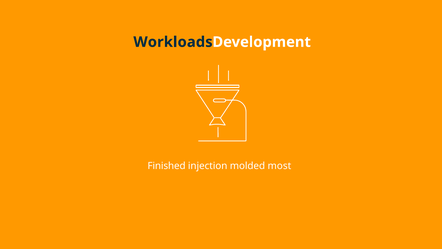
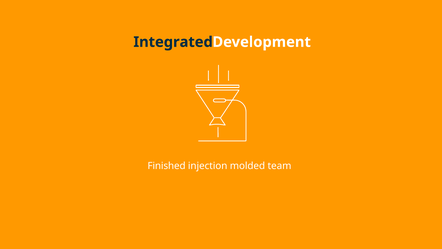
Workloads: Workloads -> Integrated (173, 42)
most: most -> team (279, 166)
